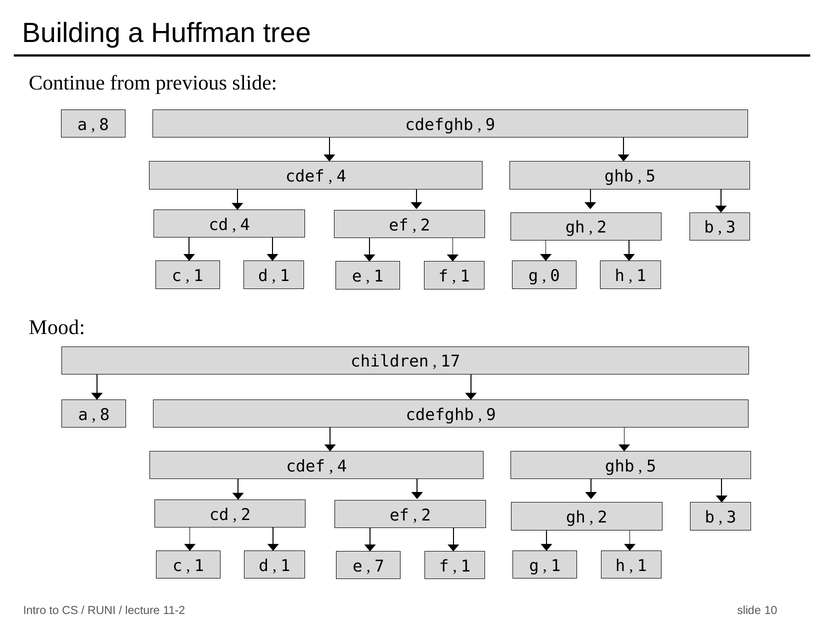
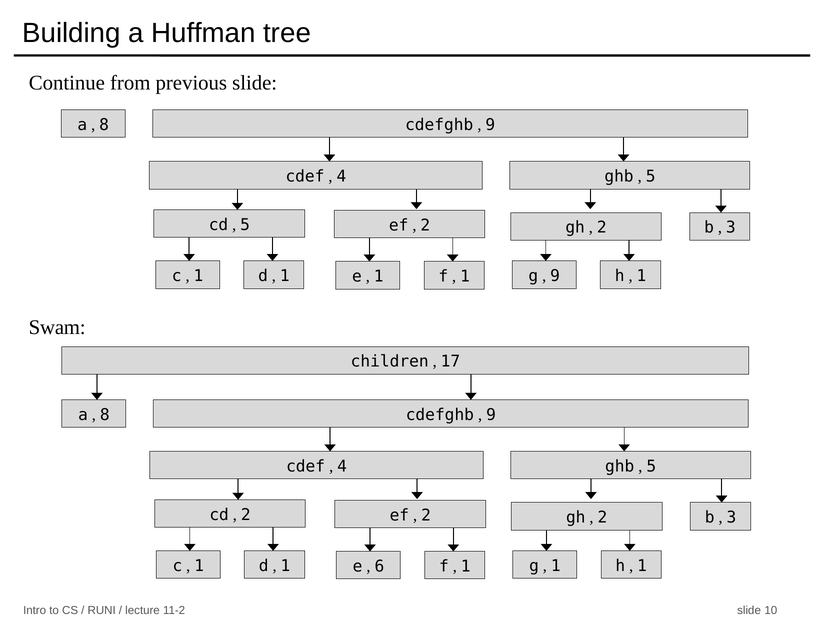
4: 4 -> 5 (245, 224)
0: 0 -> 9 (555, 276)
Mood: Mood -> Swam (57, 327)
7: 7 -> 6 (379, 566)
